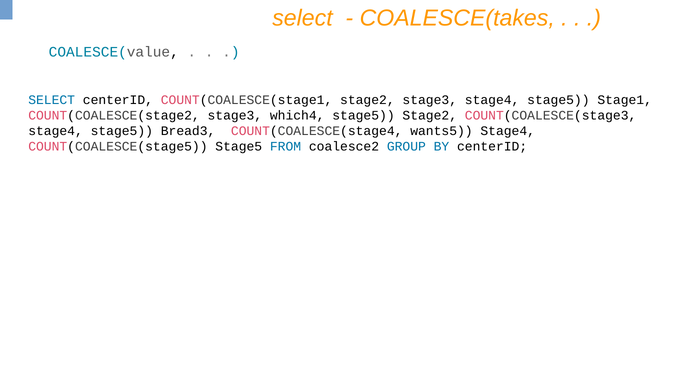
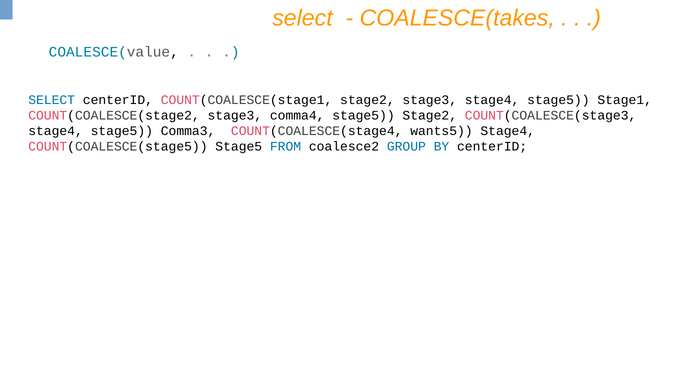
which4: which4 -> comma4 (297, 115)
Bread3: Bread3 -> Comma3 (188, 131)
